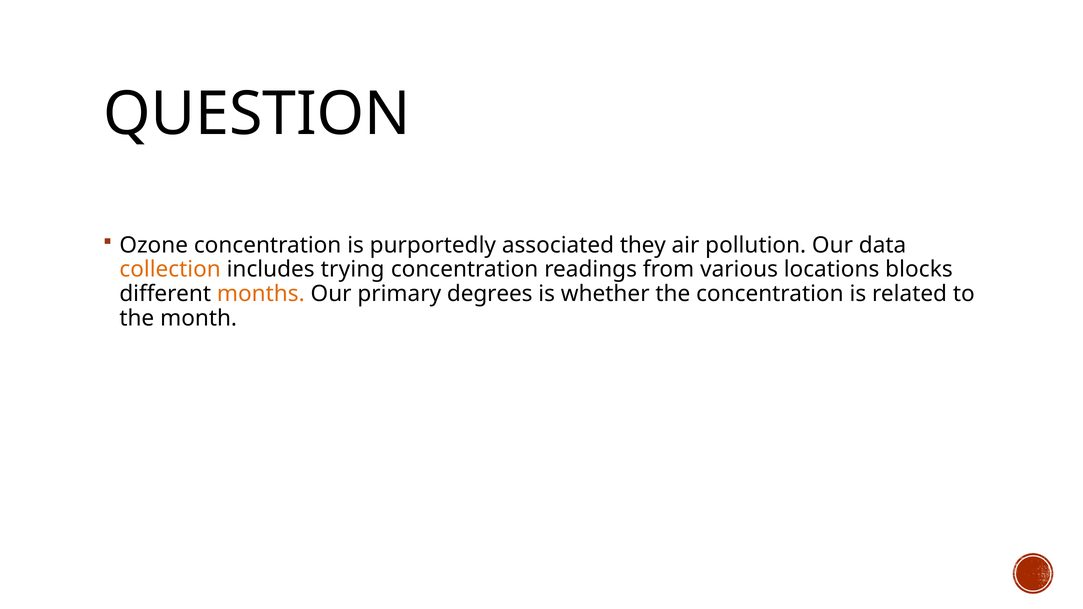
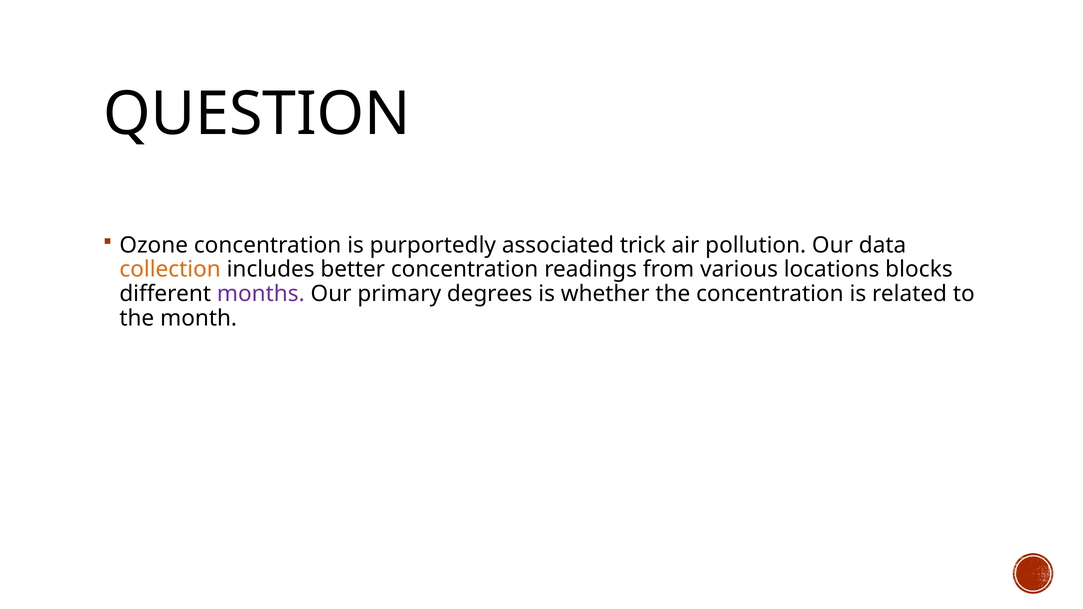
they: they -> trick (643, 245)
trying: trying -> better (353, 270)
months colour: orange -> purple (261, 294)
